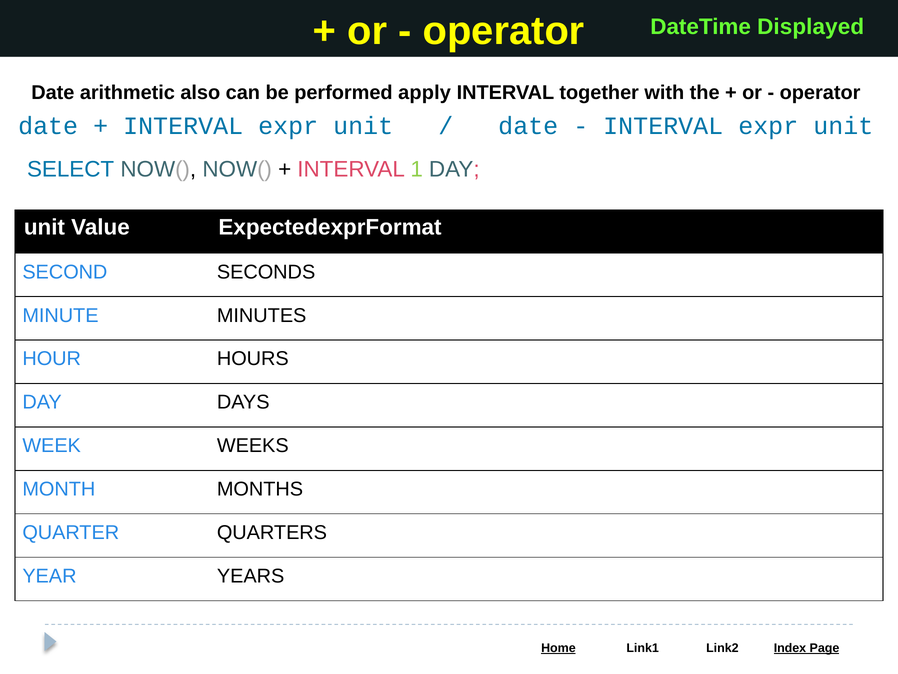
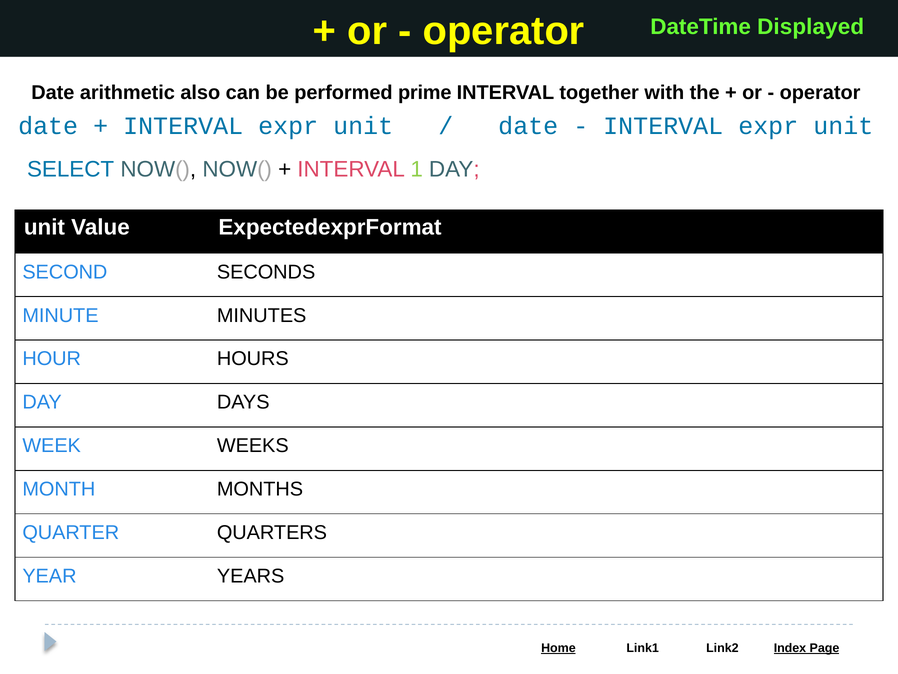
apply: apply -> prime (425, 93)
